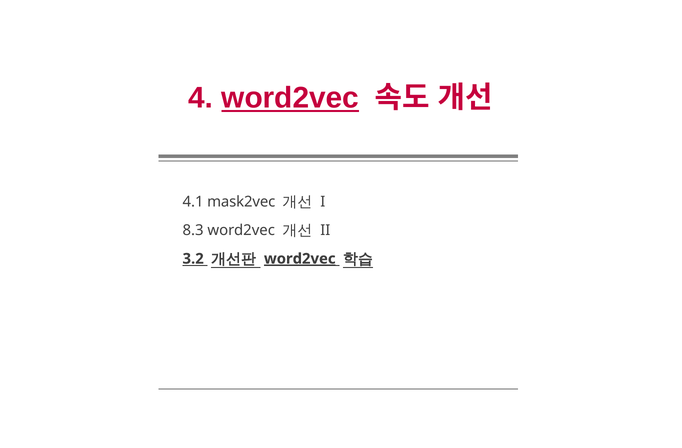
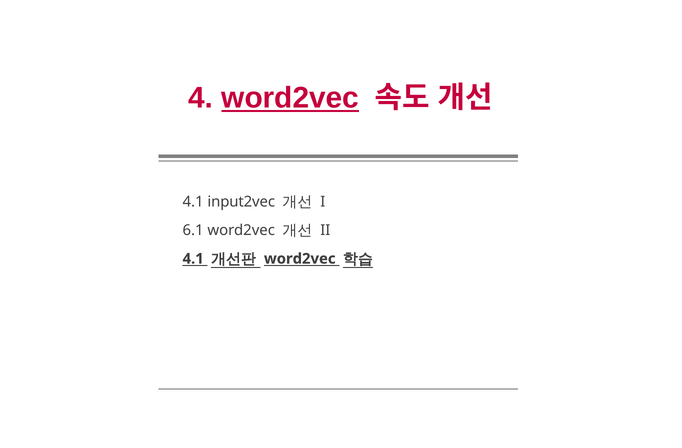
mask2vec: mask2vec -> input2vec (241, 202)
8.3: 8.3 -> 6.1 (193, 230)
3.2: 3.2 -> 4.1 (193, 259)
word2vec underline: present -> none (300, 259)
